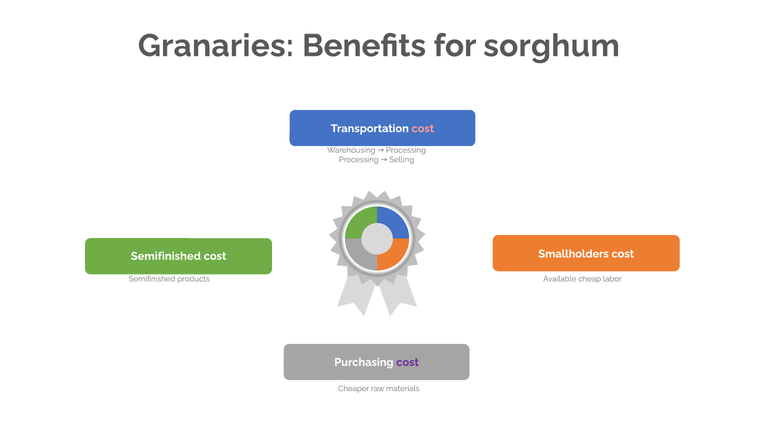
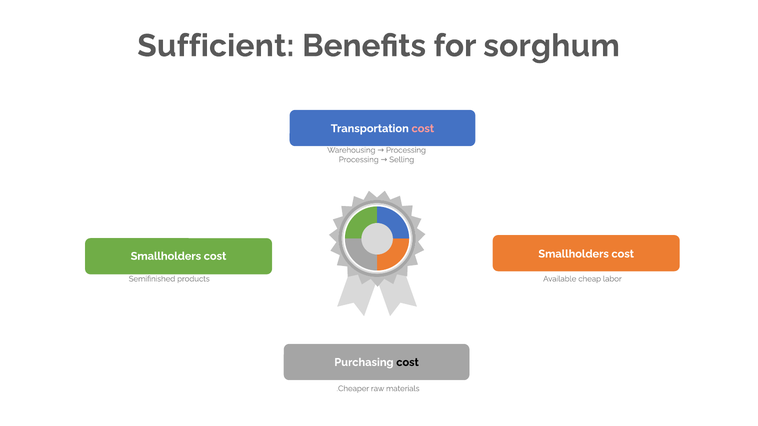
Granaries: Granaries -> Sufficient (216, 46)
Semifinished: Semifinished -> Smallholders (166, 256)
cost colour: purple -> black (408, 363)
